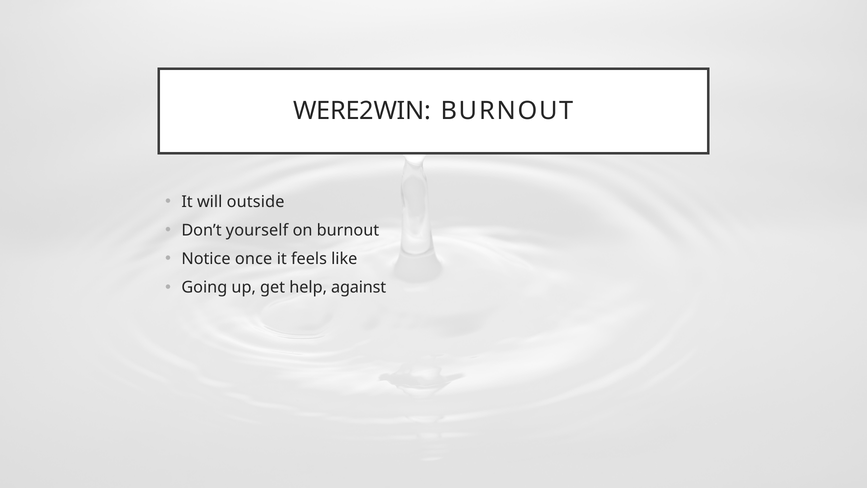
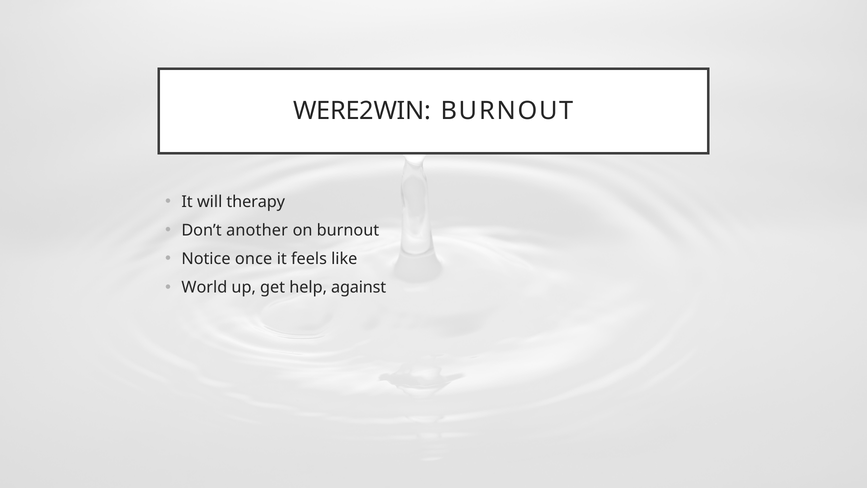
outside: outside -> therapy (256, 202)
yourself: yourself -> another (257, 230)
Going: Going -> World (204, 287)
